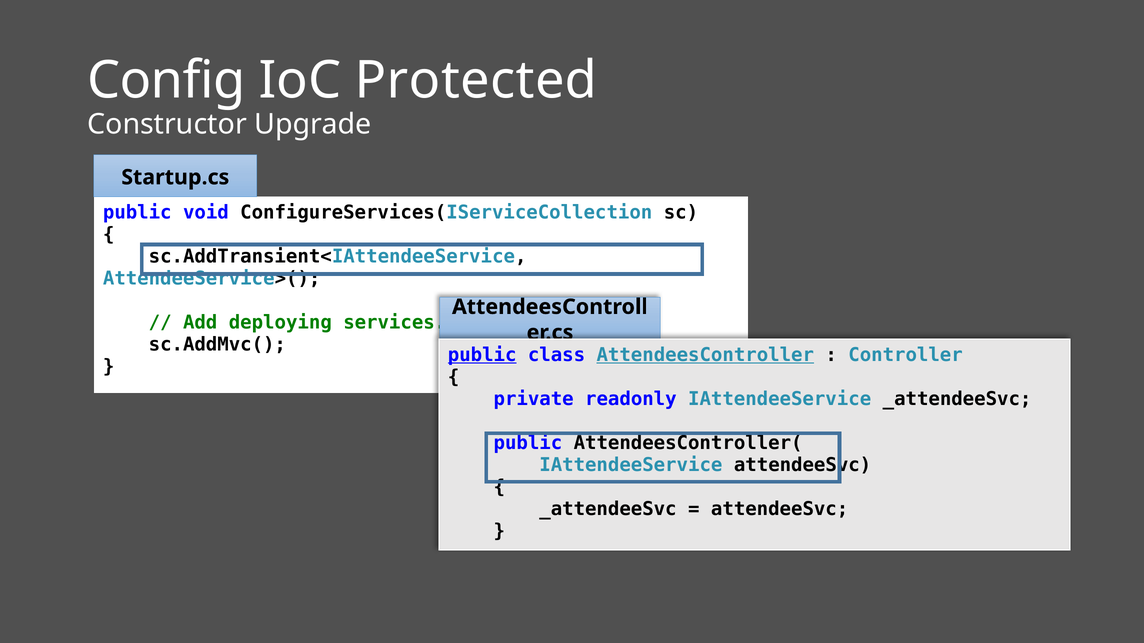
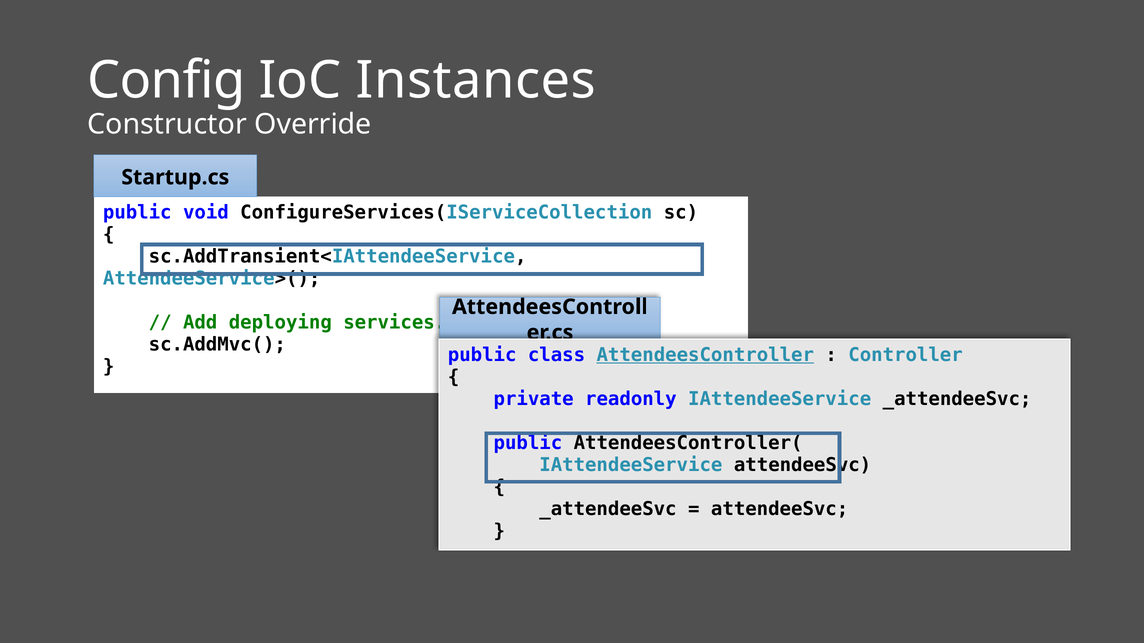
Protected: Protected -> Instances (476, 81)
Upgrade: Upgrade -> Override (313, 125)
public underline: present -> none (482, 355)
